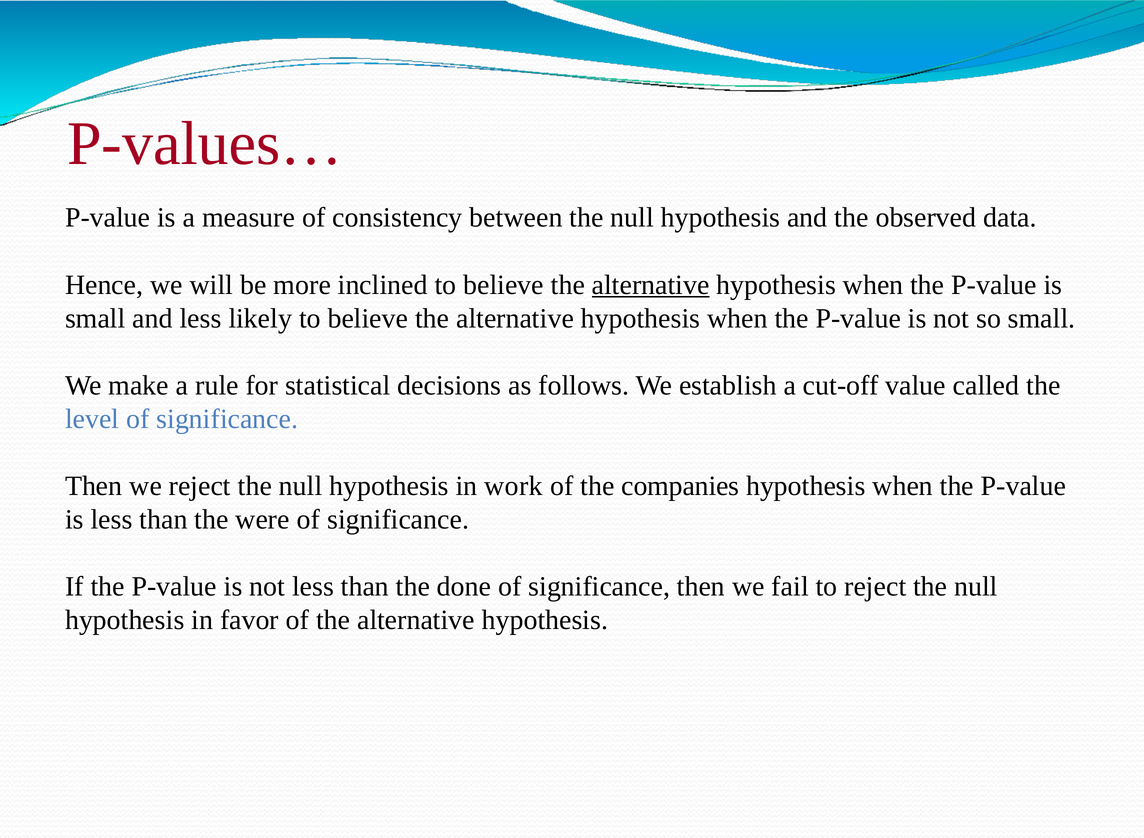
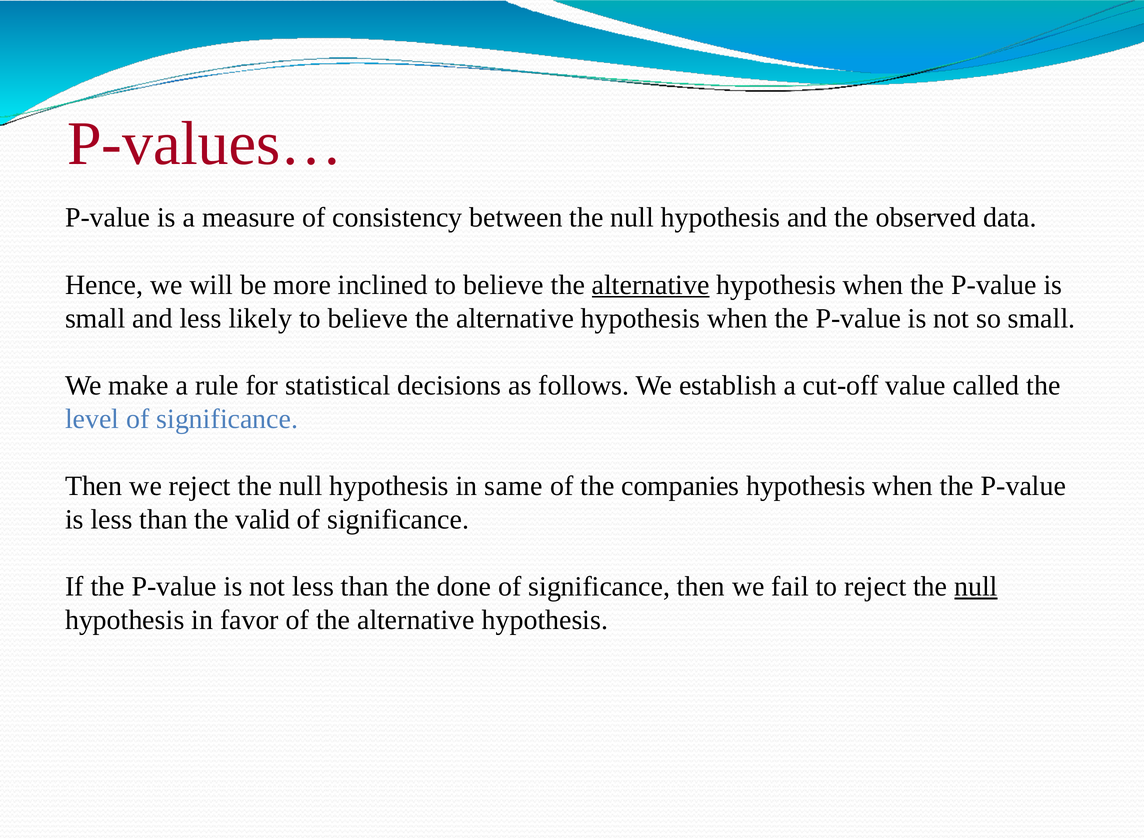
work: work -> same (514, 486)
were: were -> valid (263, 520)
null underline: none -> present (976, 587)
